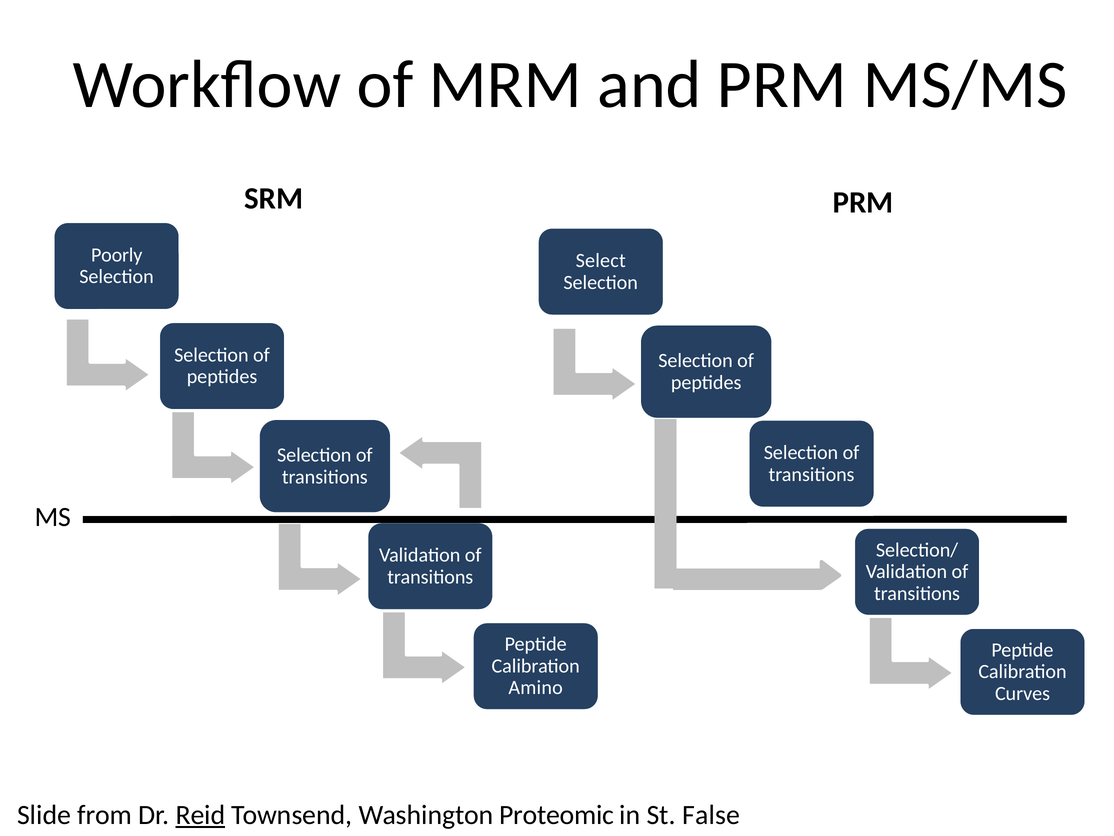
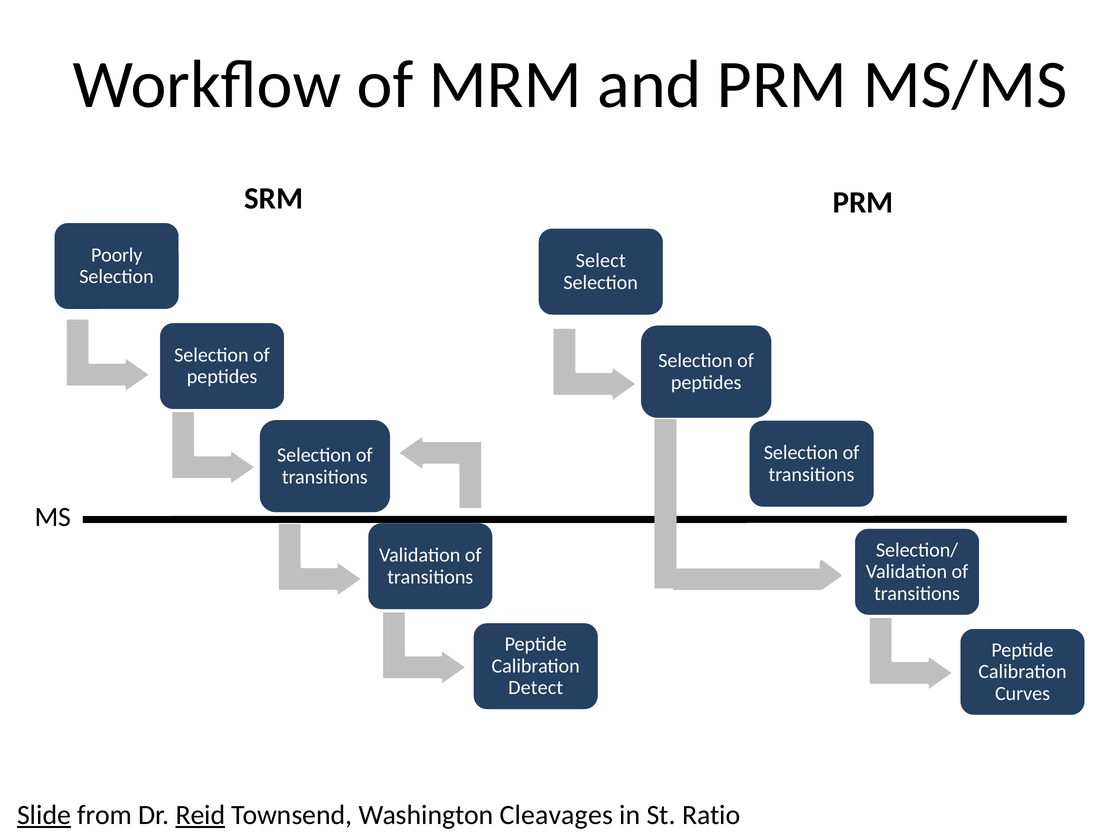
Amino: Amino -> Detect (536, 687)
Slide underline: none -> present (44, 815)
Proteomic: Proteomic -> Cleavages (556, 815)
False: False -> Ratio (711, 815)
